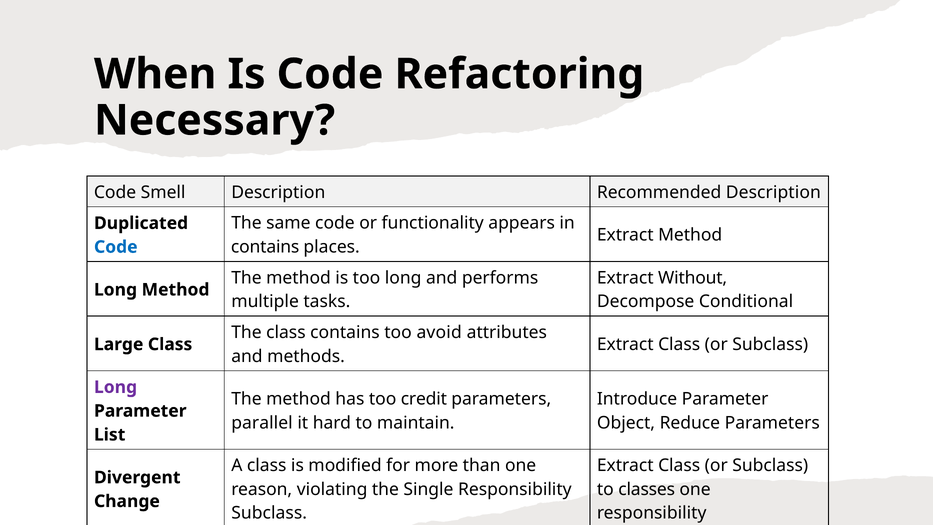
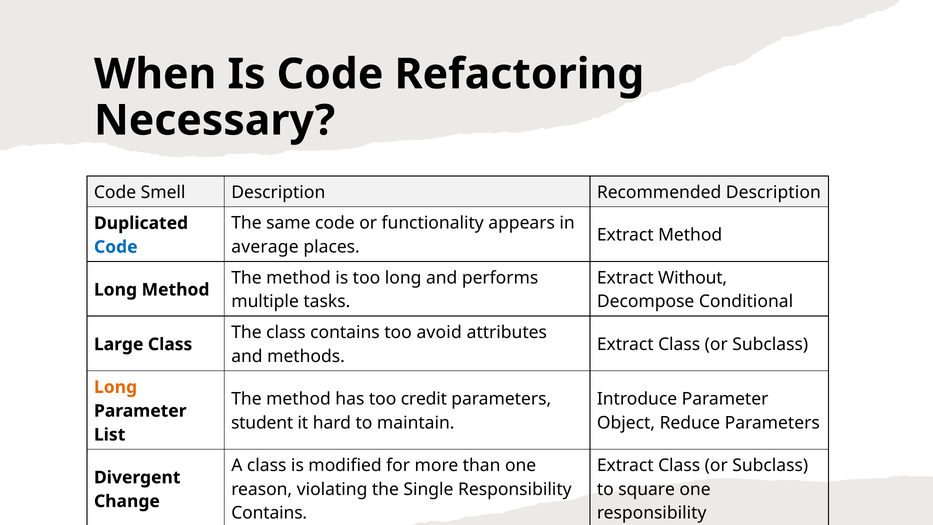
contains: contains -> average (265, 247)
Long colour: purple -> orange (116, 387)
parallel: parallel -> student (262, 423)
classes: classes -> square (647, 489)
Subclass: Subclass -> Contains (269, 513)
